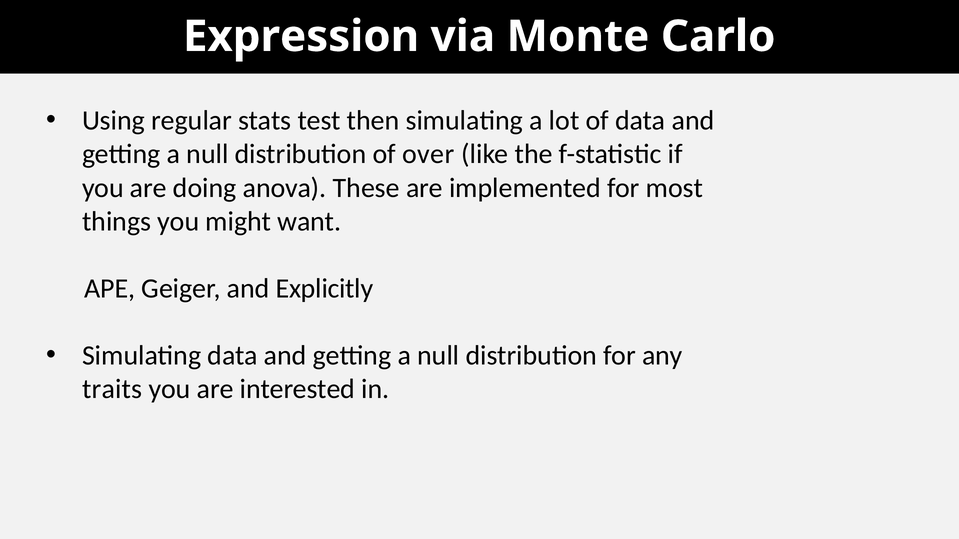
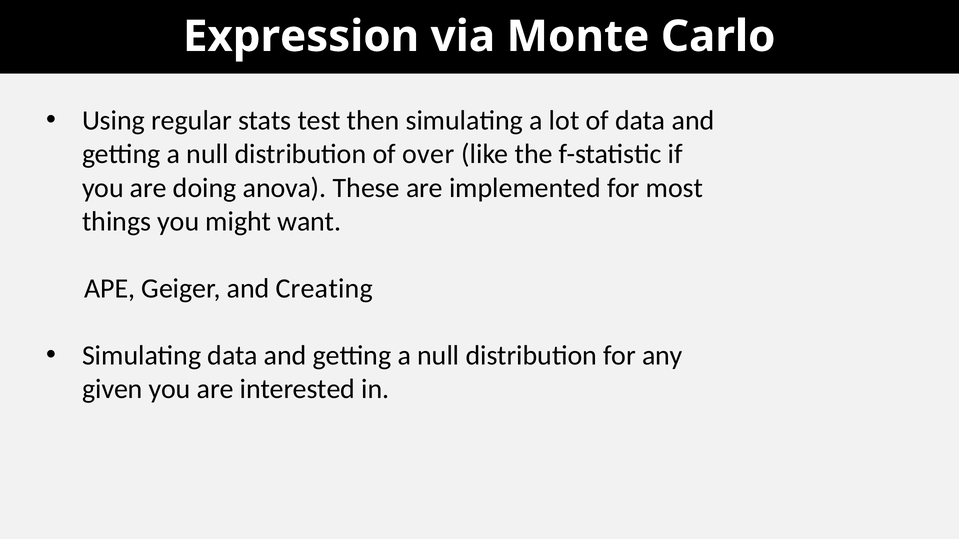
Explicitly: Explicitly -> Creating (324, 289)
traits: traits -> given (112, 389)
